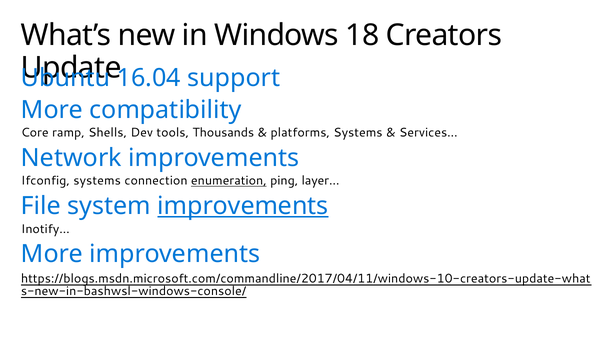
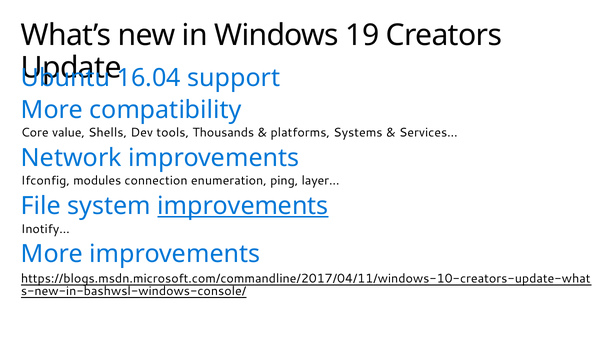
18: 18 -> 19 (362, 35)
ramp: ramp -> value (69, 133)
Ifconfig systems: systems -> modules (97, 181)
enumeration underline: present -> none (229, 181)
